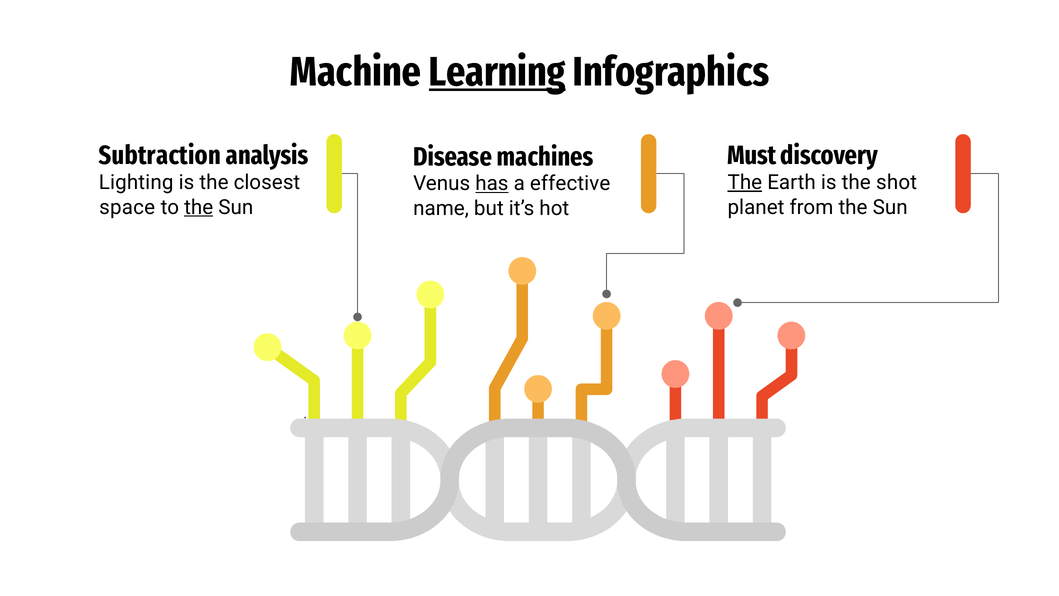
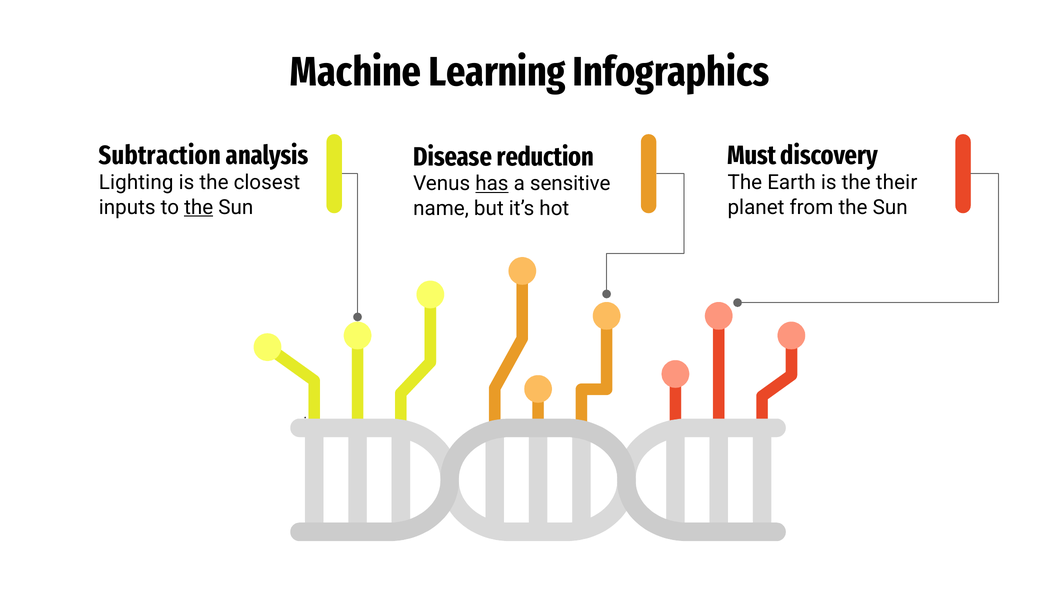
Learning underline: present -> none (497, 72)
machines: machines -> reduction (545, 157)
The underline: present -> none (745, 182)
shot: shot -> their (897, 182)
effective: effective -> sensitive (570, 183)
space: space -> inputs (127, 207)
